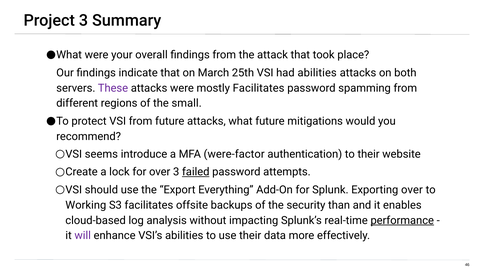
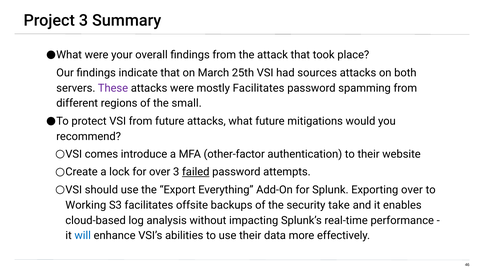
had abilities: abilities -> sources (317, 73)
seems: seems -> comes (101, 154)
were-factor: were-factor -> other-factor (234, 154)
than: than -> take (339, 205)
performance underline: present -> none (402, 221)
will colour: purple -> blue (83, 236)
